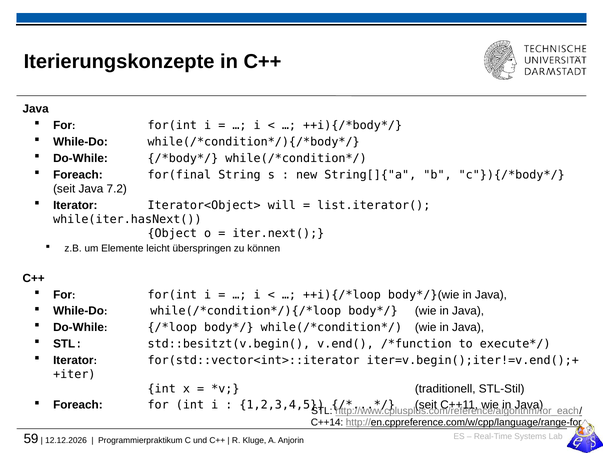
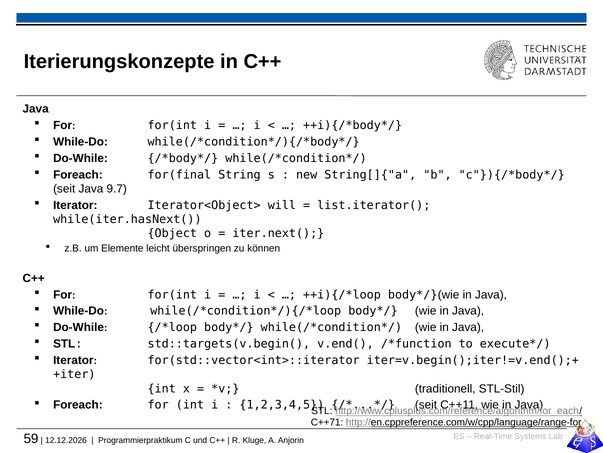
7.2: 7.2 -> 9.7 (117, 189)
std::besitzt(v.begin(: std::besitzt(v.begin( -> std::targets(v.begin( (229, 343)
C++14: C++14 -> C++71 (327, 422)
